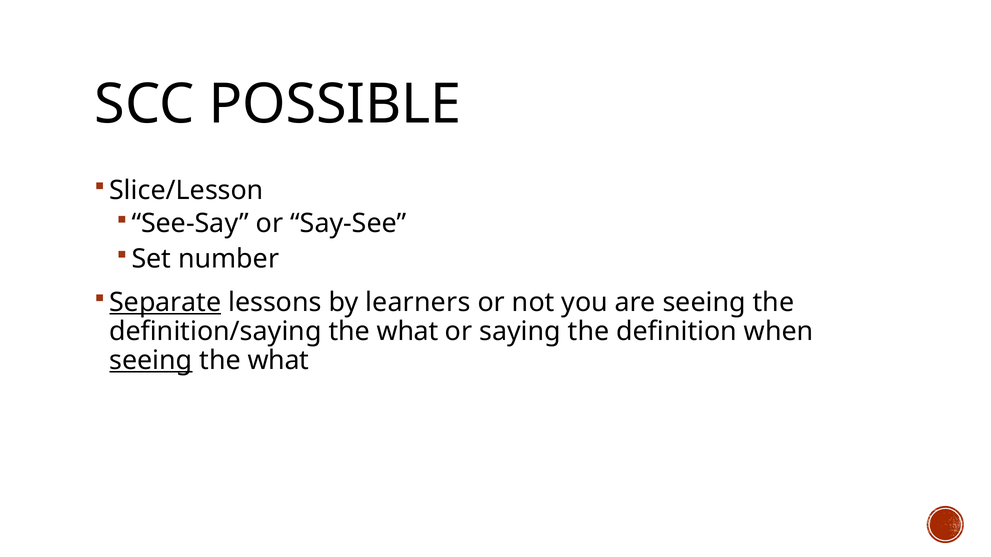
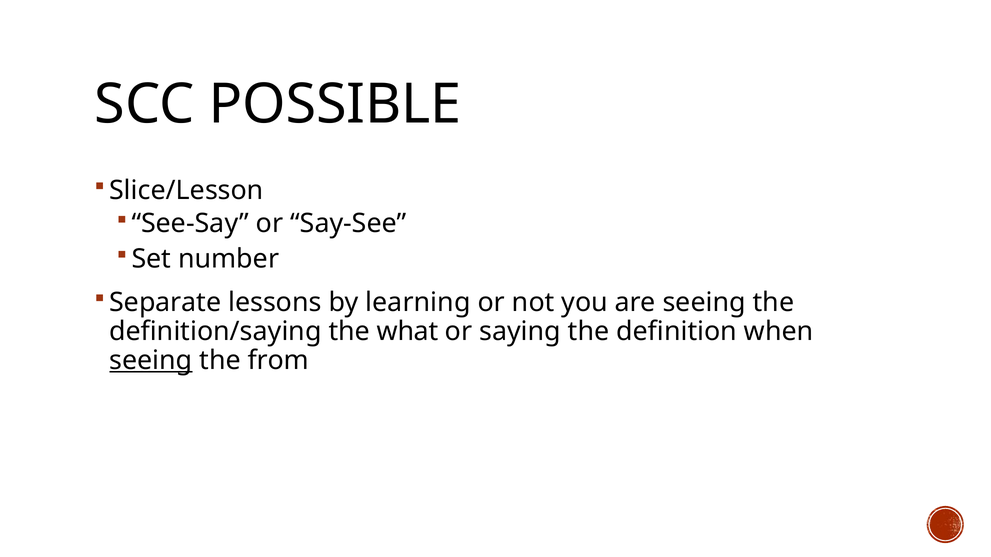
Separate underline: present -> none (165, 302)
learners: learners -> learning (418, 302)
what: what -> from (278, 361)
